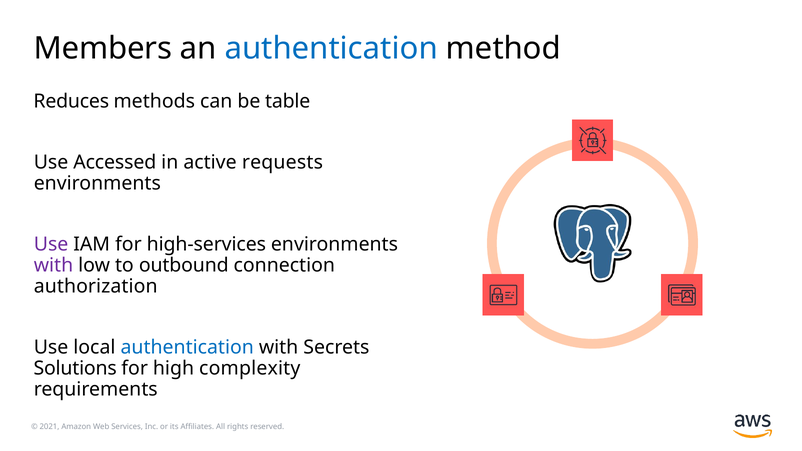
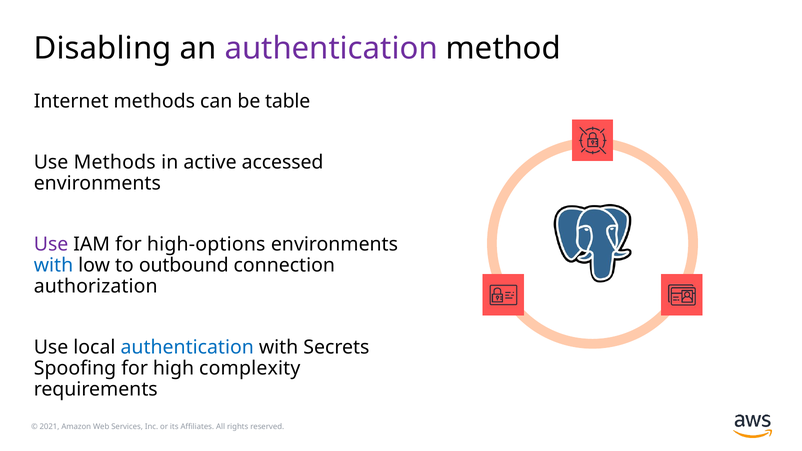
Members: Members -> Disabling (103, 49)
authentication colour: blue -> purple (331, 49)
Reduces: Reduces -> Internet (71, 101)
Use Accessed: Accessed -> Methods (115, 162)
requests: requests -> accessed (283, 162)
high-services: high-services -> high-options (206, 244)
with colour: purple -> blue (53, 265)
Solutions: Solutions -> Spoofing (75, 368)
